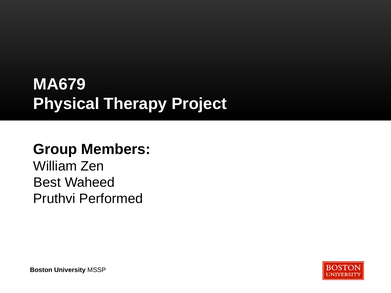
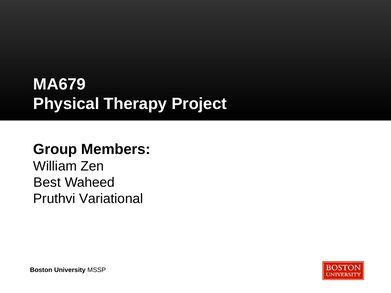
Performed: Performed -> Variational (111, 199)
